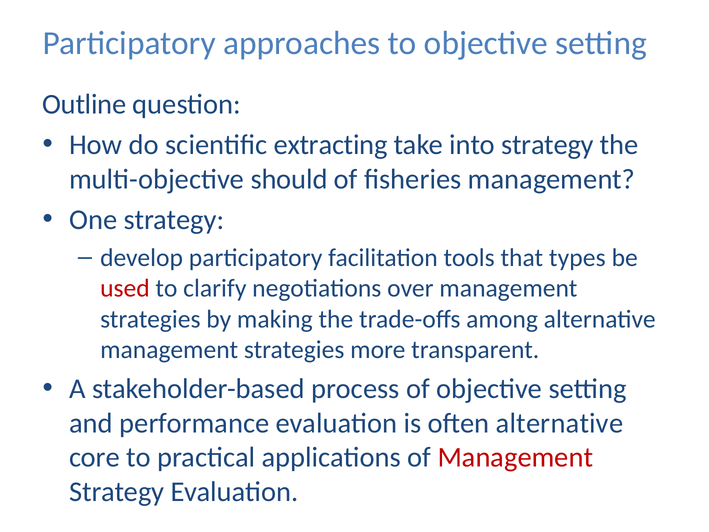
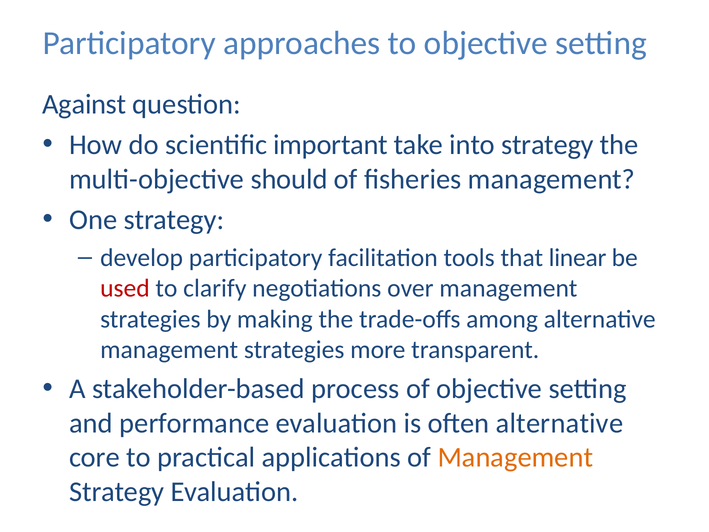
Outline: Outline -> Against (84, 104)
extracting: extracting -> important (331, 145)
types: types -> linear (578, 258)
Management colour: red -> orange (515, 457)
